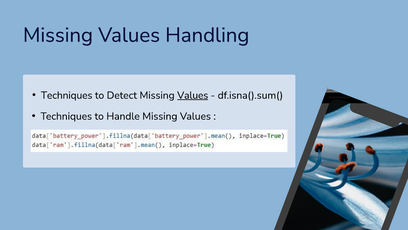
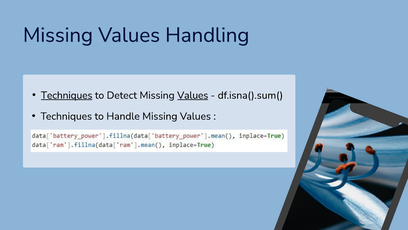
Techniques underline: none -> present (67, 95)
